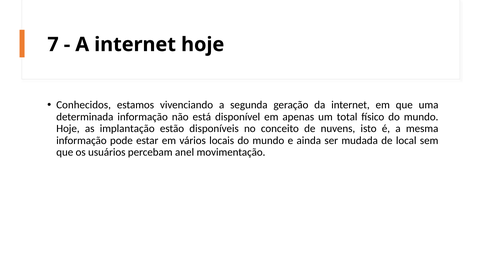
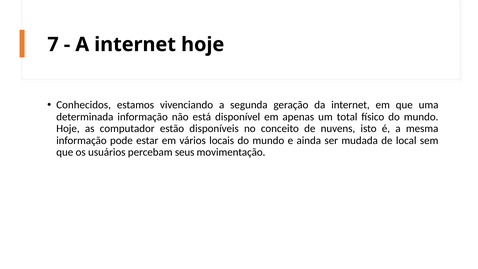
implantação: implantação -> computador (127, 129)
anel: anel -> seus (185, 152)
